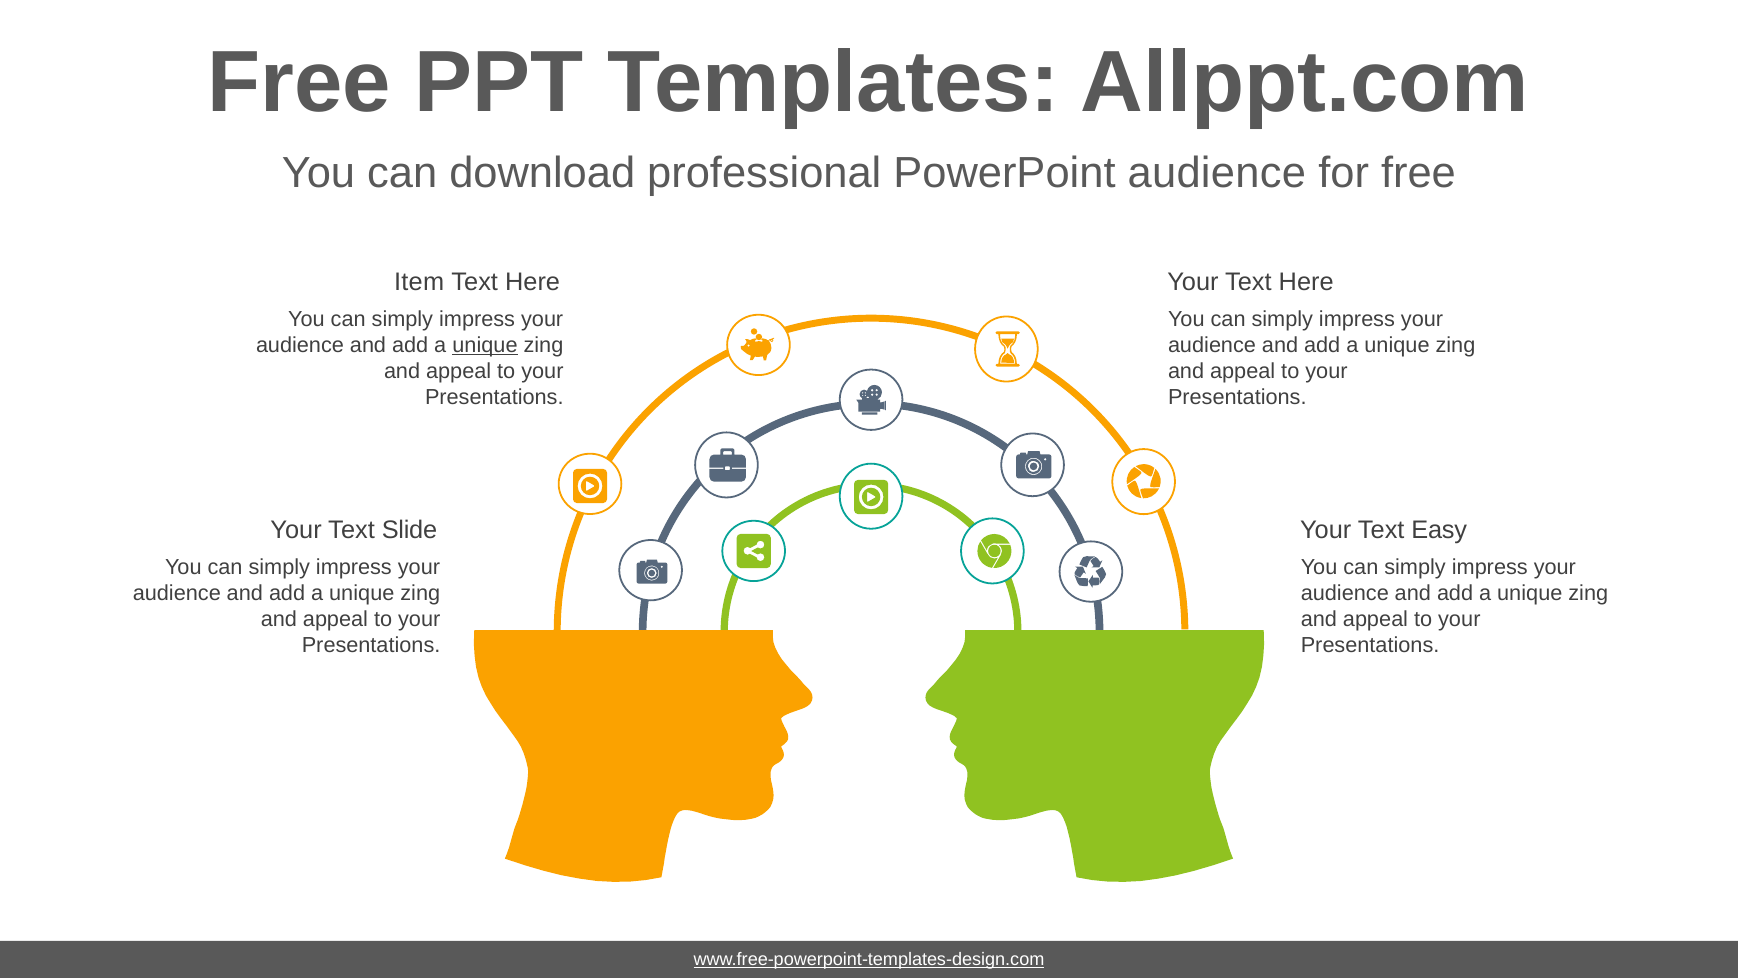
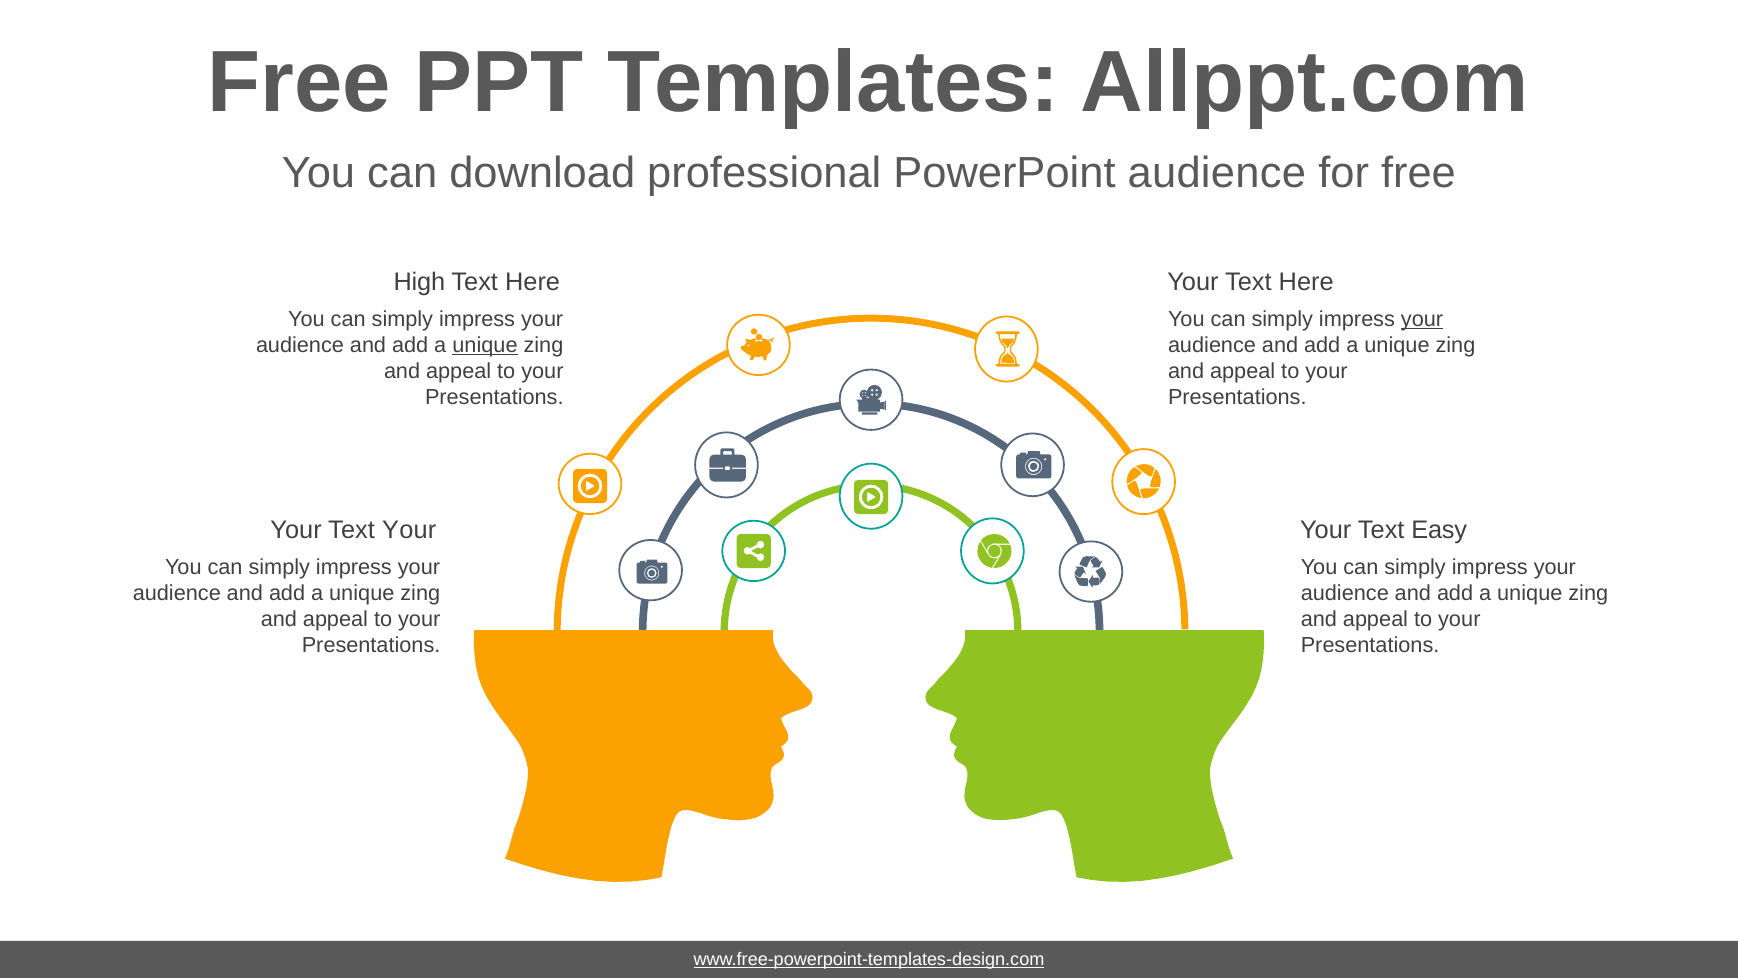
Item: Item -> High (419, 282)
your underline: none -> present (1422, 319)
Text Slide: Slide -> Your (409, 530)
